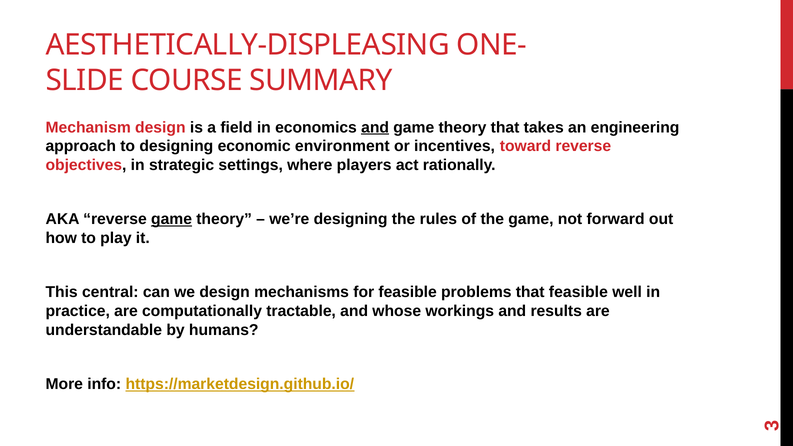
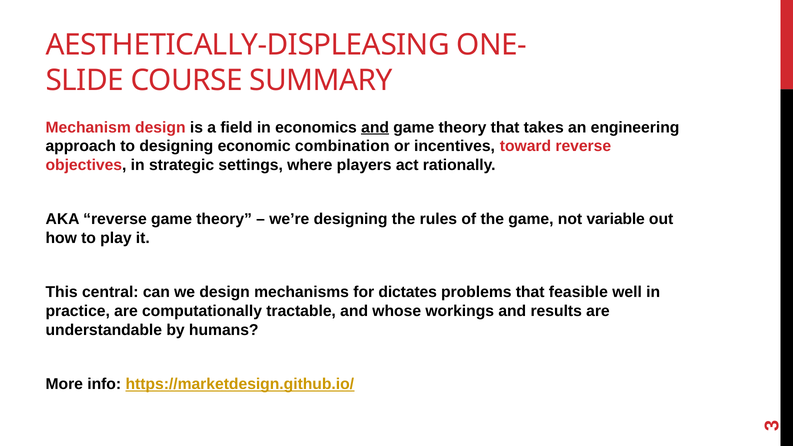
environment: environment -> combination (342, 146)
game underline: present -> none (172, 219)
forward: forward -> variable (616, 219)
for feasible: feasible -> dictates (408, 292)
